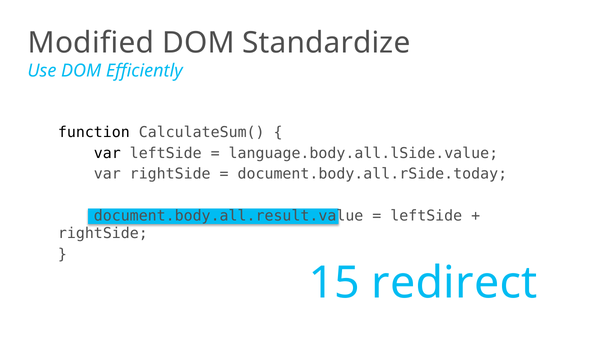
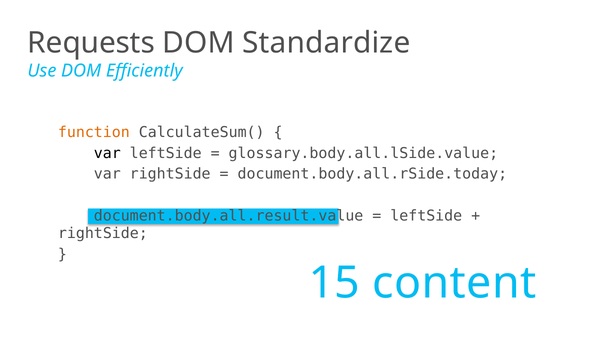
Modified: Modified -> Requests (91, 43)
function colour: black -> orange (94, 132)
language.body.all.lSide.value: language.body.all.lSide.value -> glossary.body.all.lSide.value (363, 153)
redirect: redirect -> content (454, 283)
